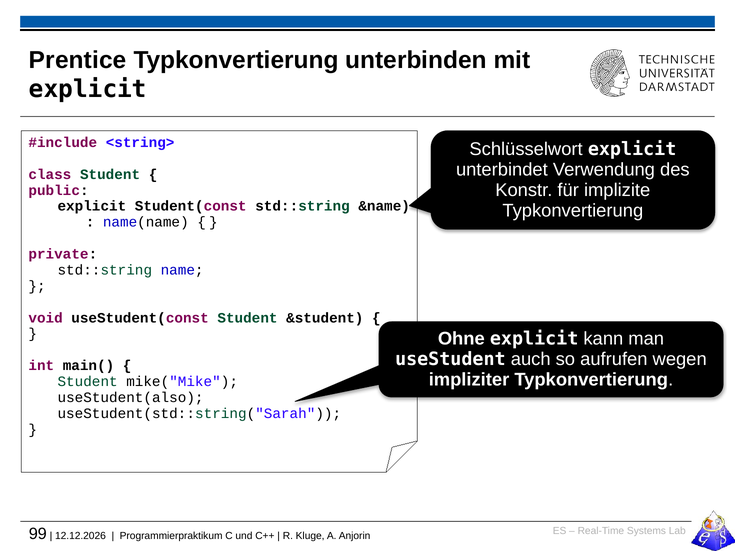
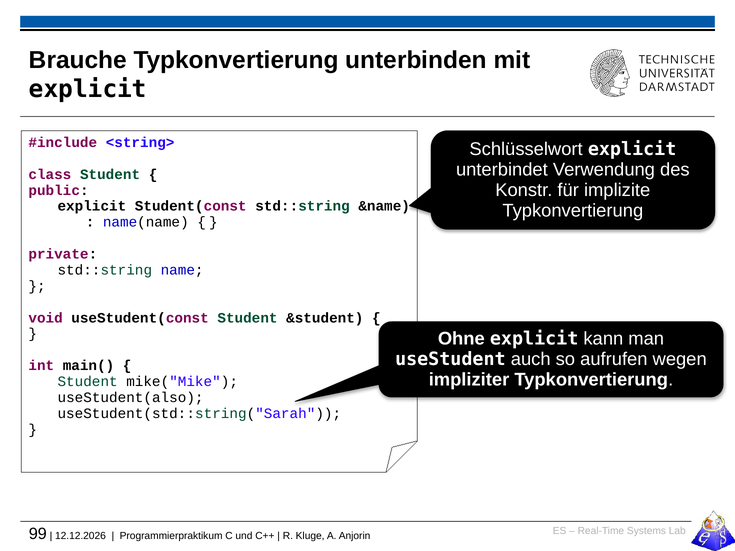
Prentice: Prentice -> Brauche (78, 60)
